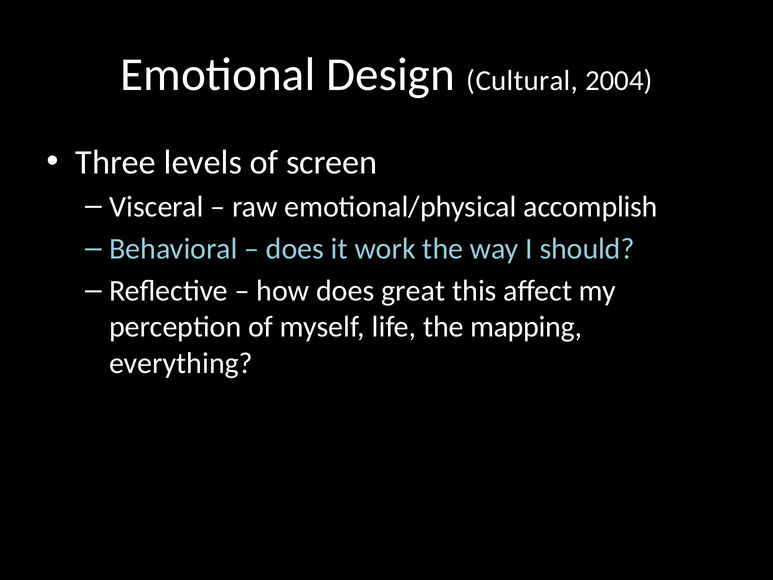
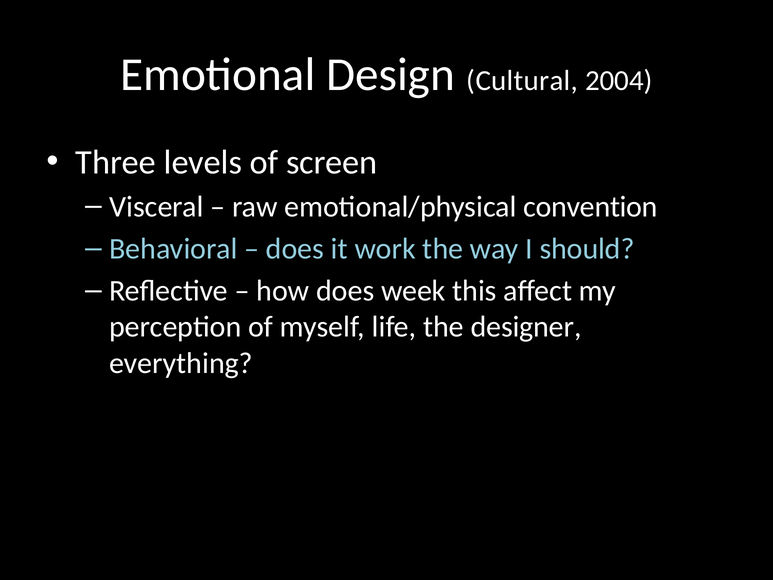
accomplish: accomplish -> convention (591, 207)
great: great -> week (413, 291)
mapping: mapping -> designer (526, 327)
